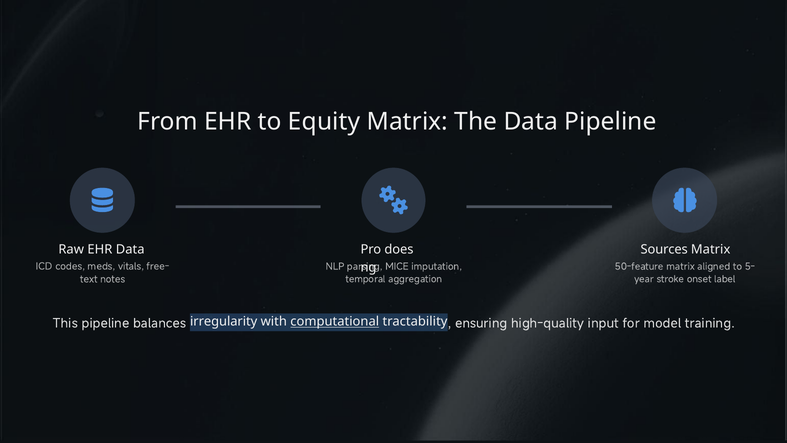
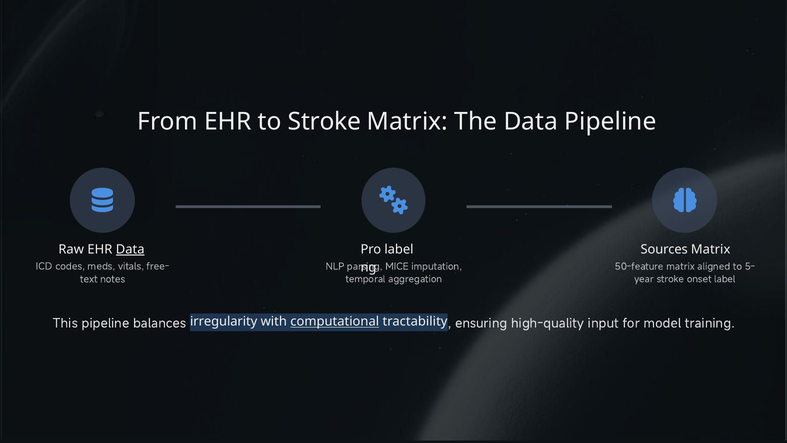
Equity: Equity -> Stroke (324, 122)
Data underline: none -> present (130, 249)
does: does -> label (399, 249)
